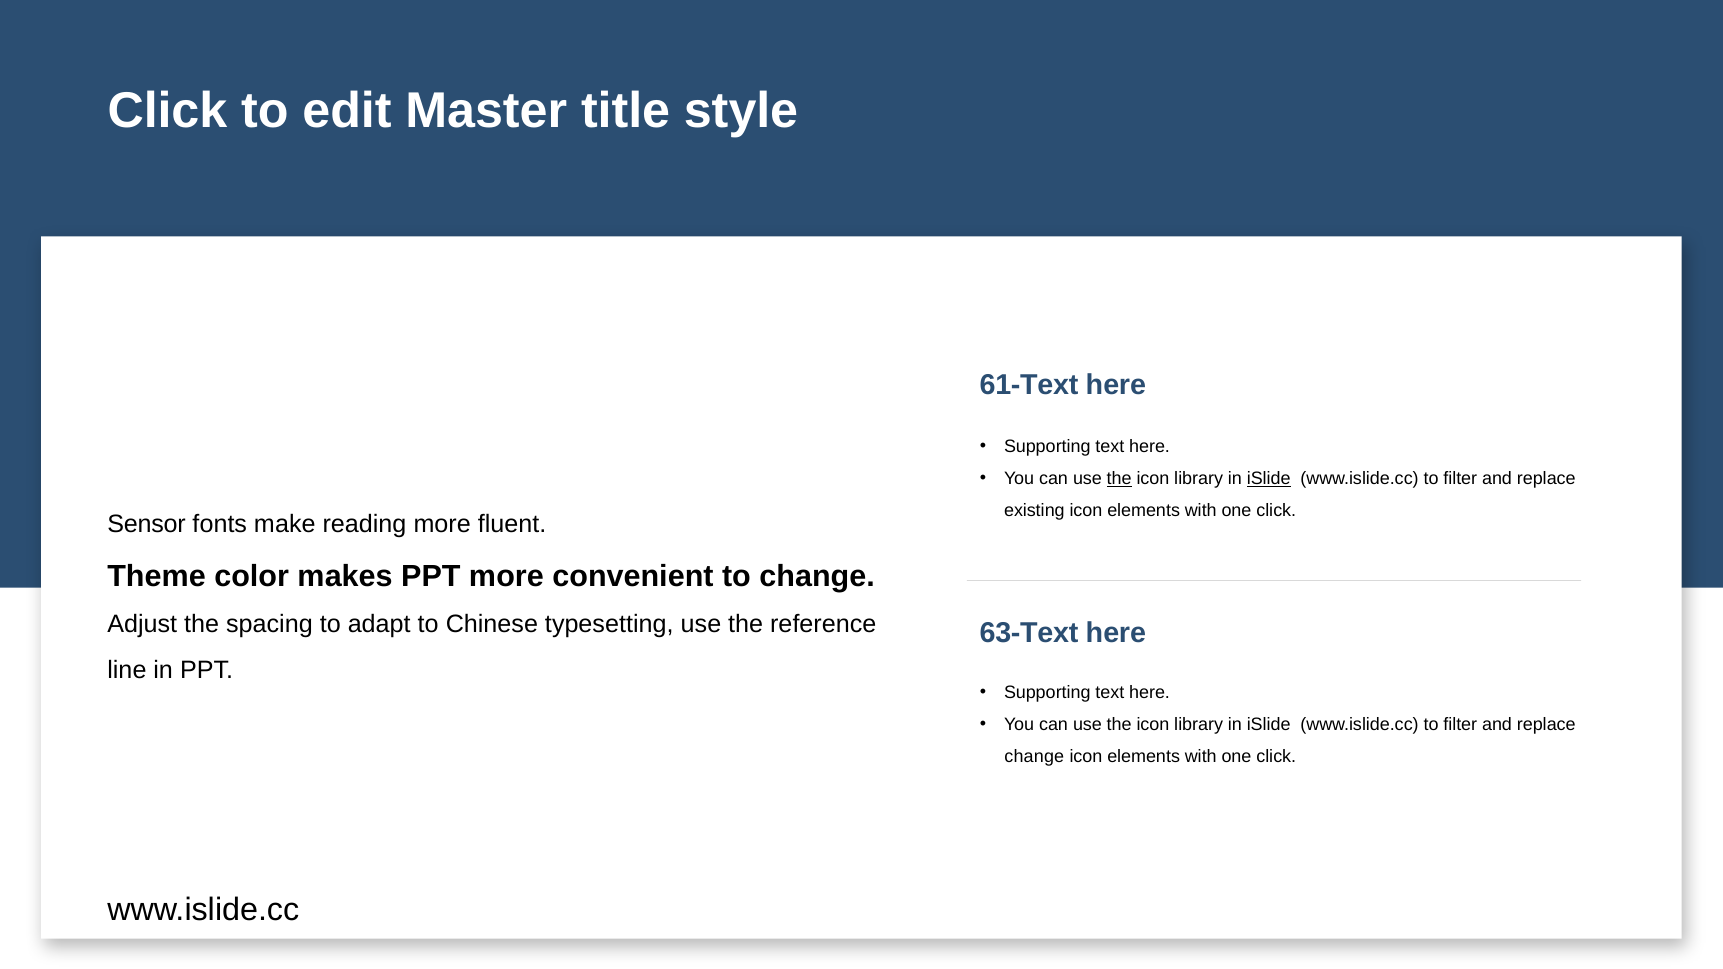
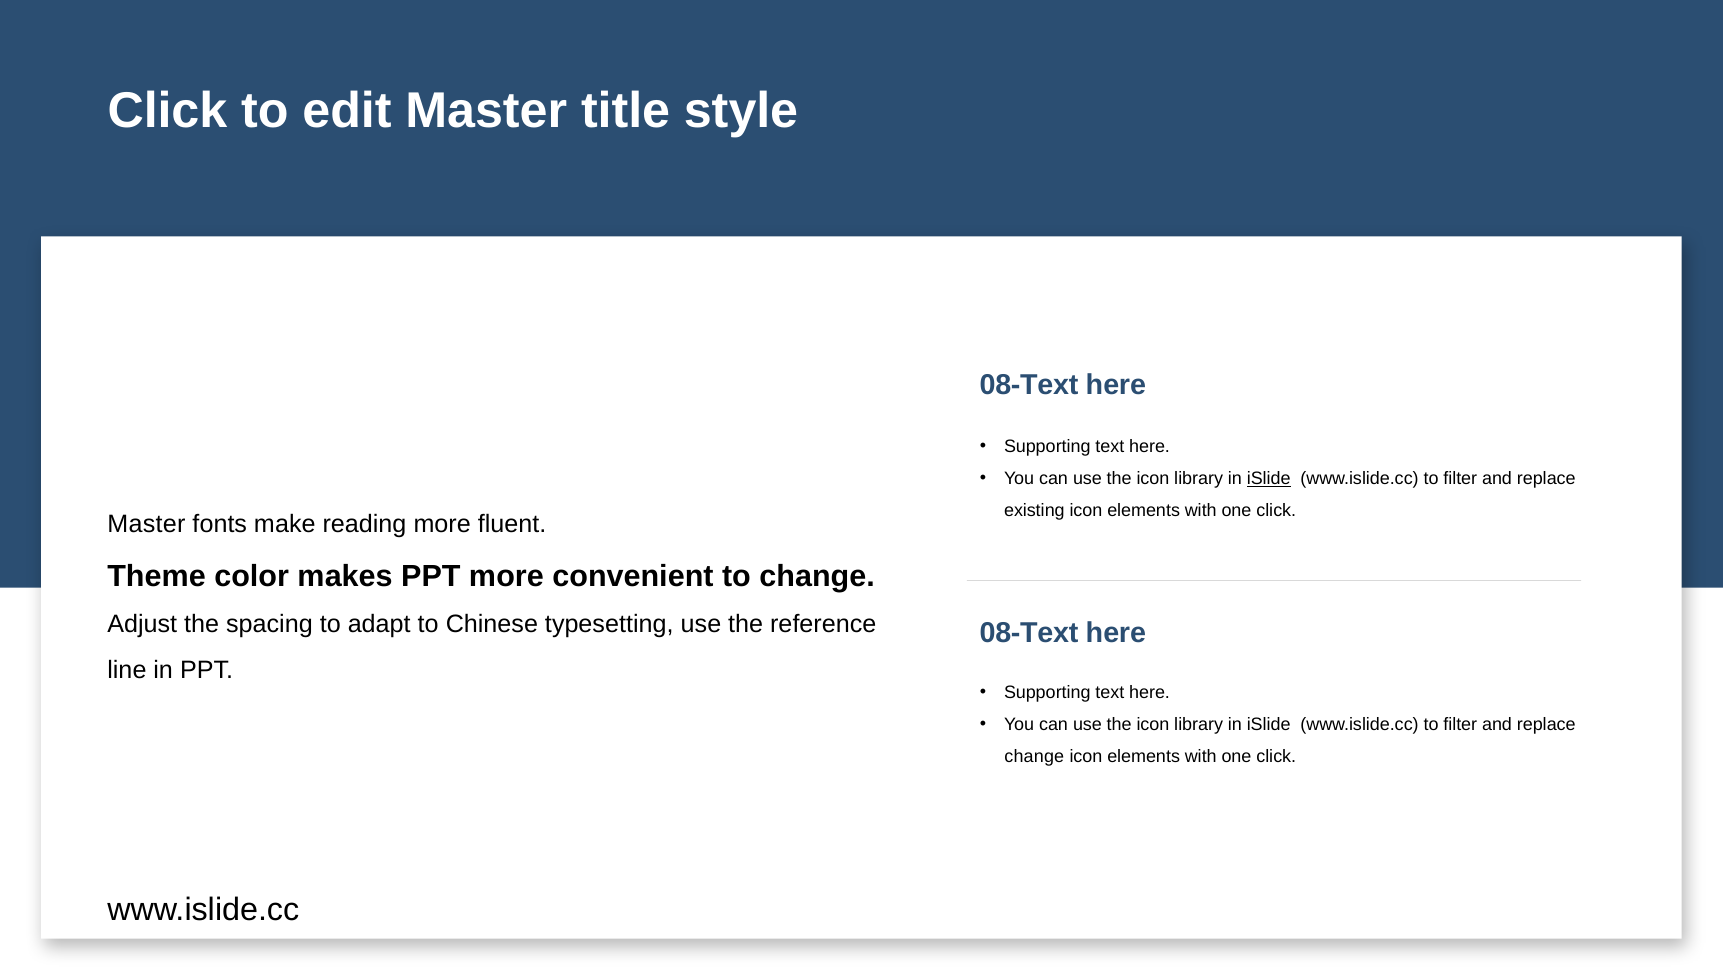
61-Text: 61-Text -> 08-Text (1029, 385)
the underline: present -> none (1119, 478)
Sensor: Sensor -> Master (146, 524)
63-Text: 63-Text -> 08-Text (1029, 633)
